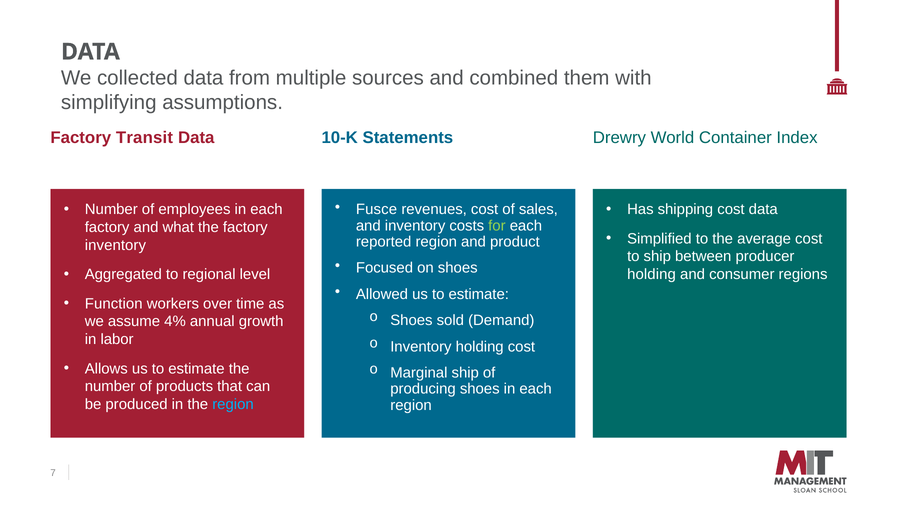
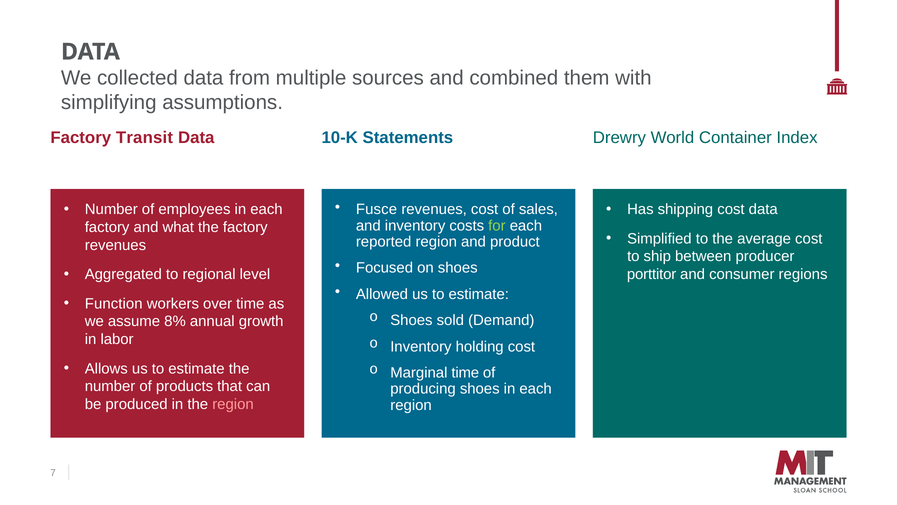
inventory: inventory -> revenues (115, 245)
holding: holding -> porttitor (652, 274)
4%: 4% -> 8% (175, 321)
Marginal ship: ship -> time (465, 373)
region colour: light blue -> pink (233, 404)
